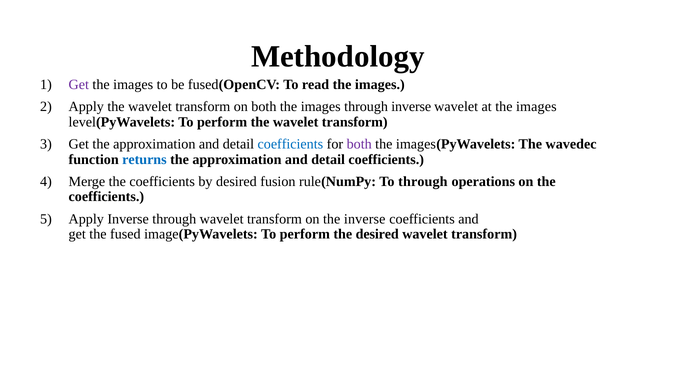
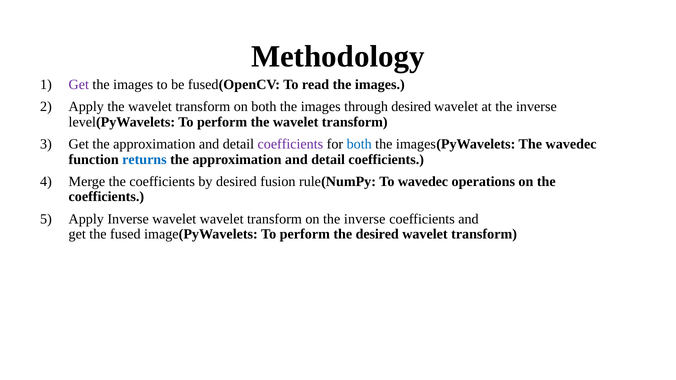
through inverse: inverse -> desired (411, 107)
at the images: images -> inverse (536, 107)
coefficients colour: blue -> purple (290, 144)
both colour: purple -> blue (359, 144)
To through: through -> wavedec (423, 182)
Inverse through: through -> wavelet (174, 219)
